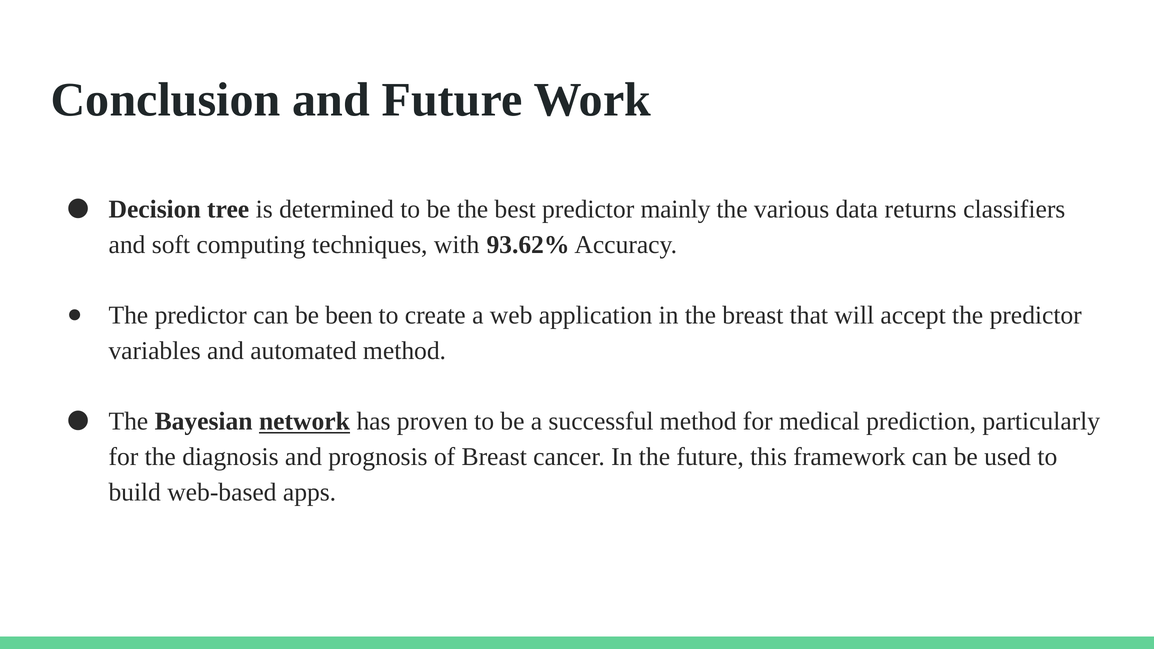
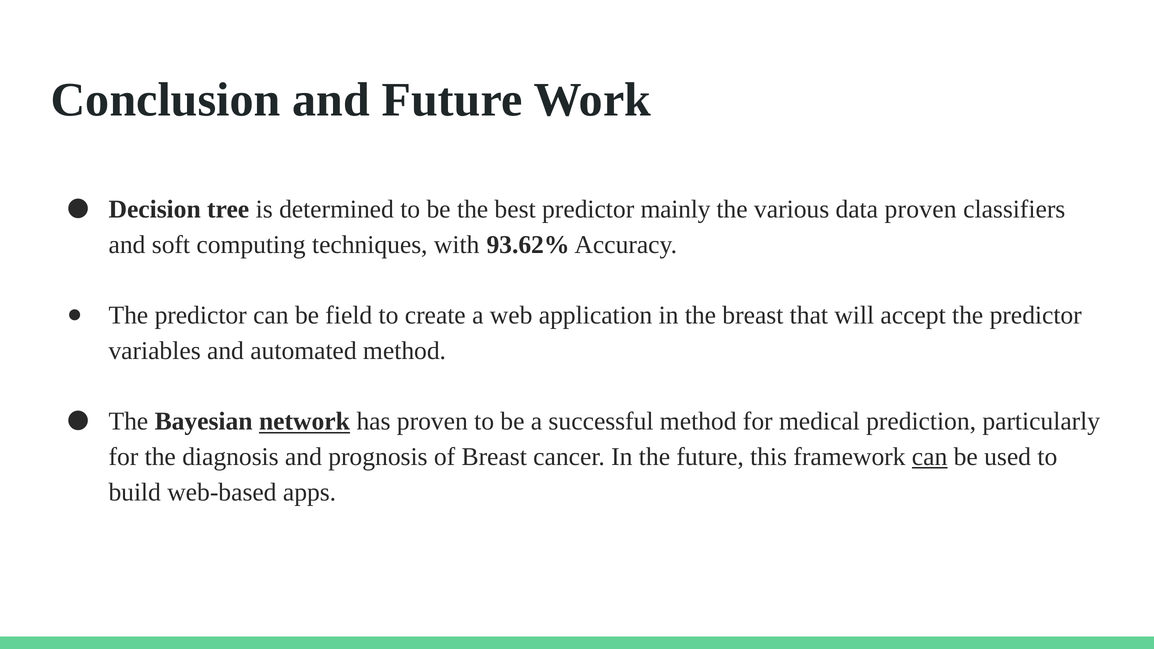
data returns: returns -> proven (921, 210)
been: been -> field (349, 316)
can underline: none -> present (930, 457)
